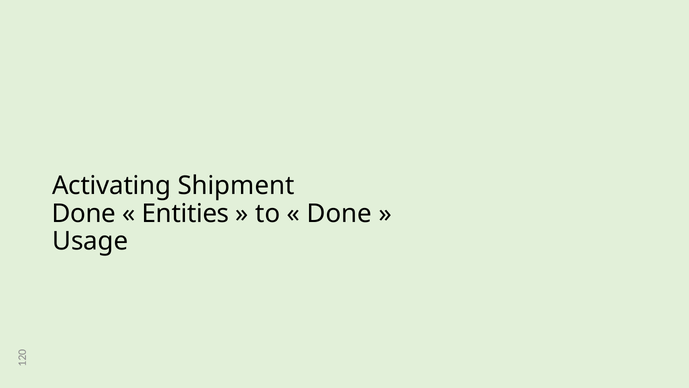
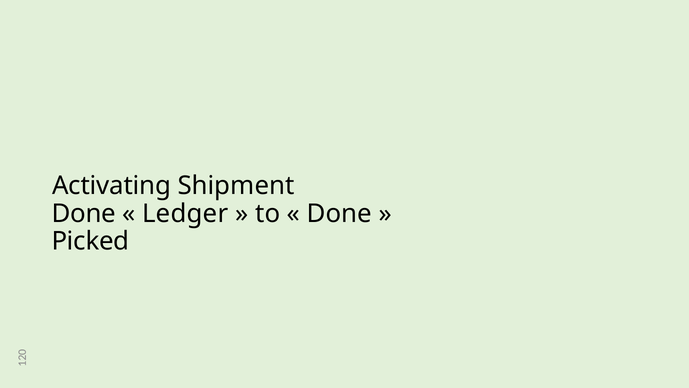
Entities: Entities -> Ledger (185, 213)
Usage: Usage -> Picked (90, 241)
